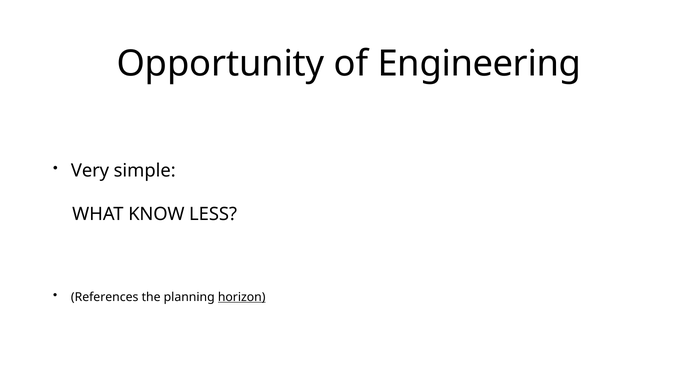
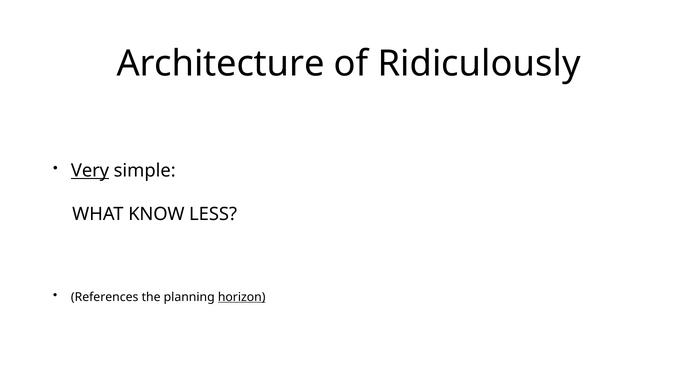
Opportunity: Opportunity -> Architecture (221, 64)
Engineering: Engineering -> Ridiculously (479, 64)
Very underline: none -> present (90, 171)
